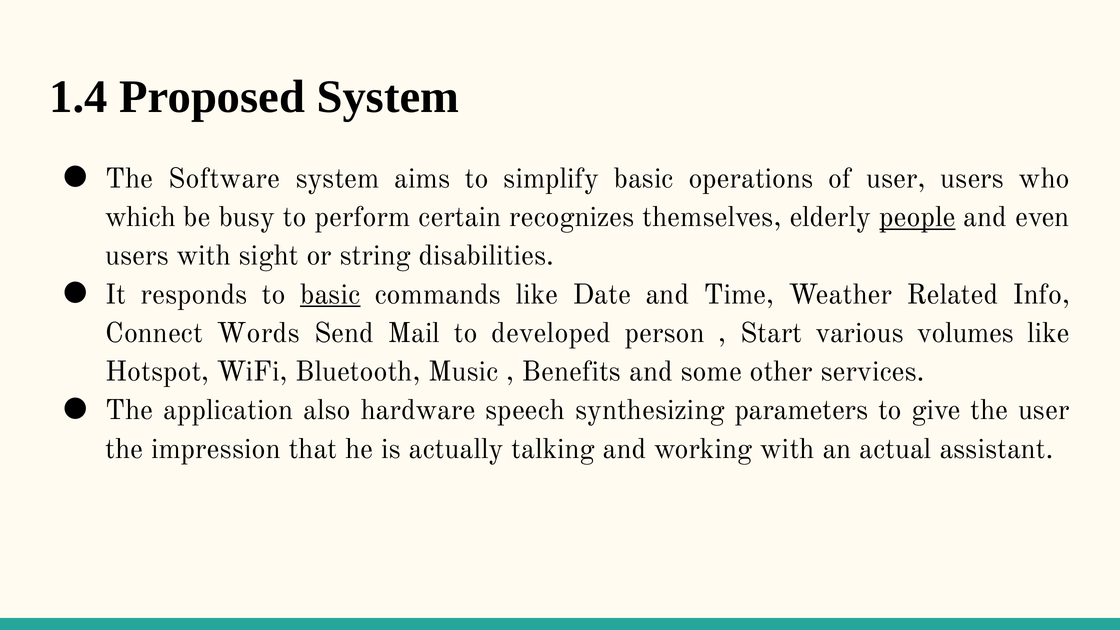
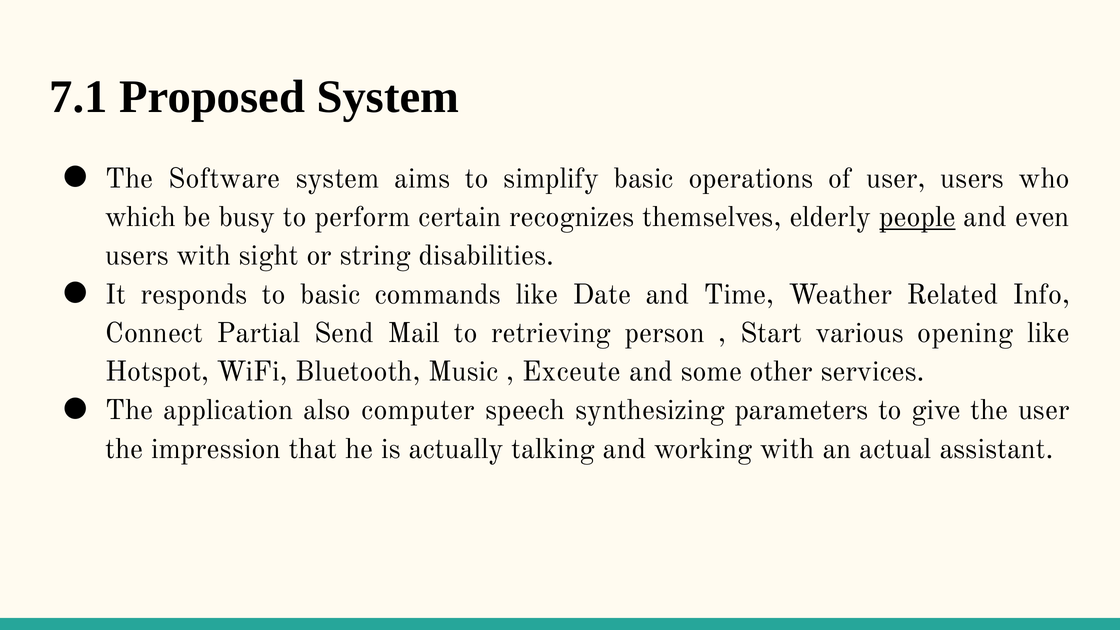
1.4: 1.4 -> 7.1 (79, 97)
basic underline: present -> none (330, 294)
Words: Words -> Partial (258, 333)
developed: developed -> retrieving (551, 333)
volumes: volumes -> opening (965, 333)
Benefits: Benefits -> Exceute (571, 372)
hardware: hardware -> computer (418, 410)
